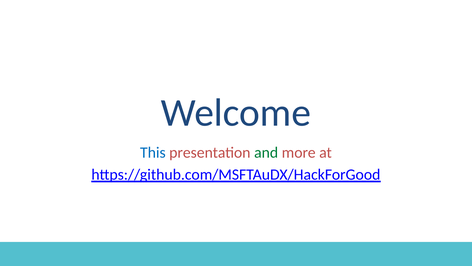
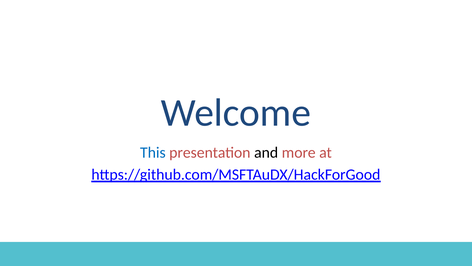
and colour: green -> black (266, 152)
